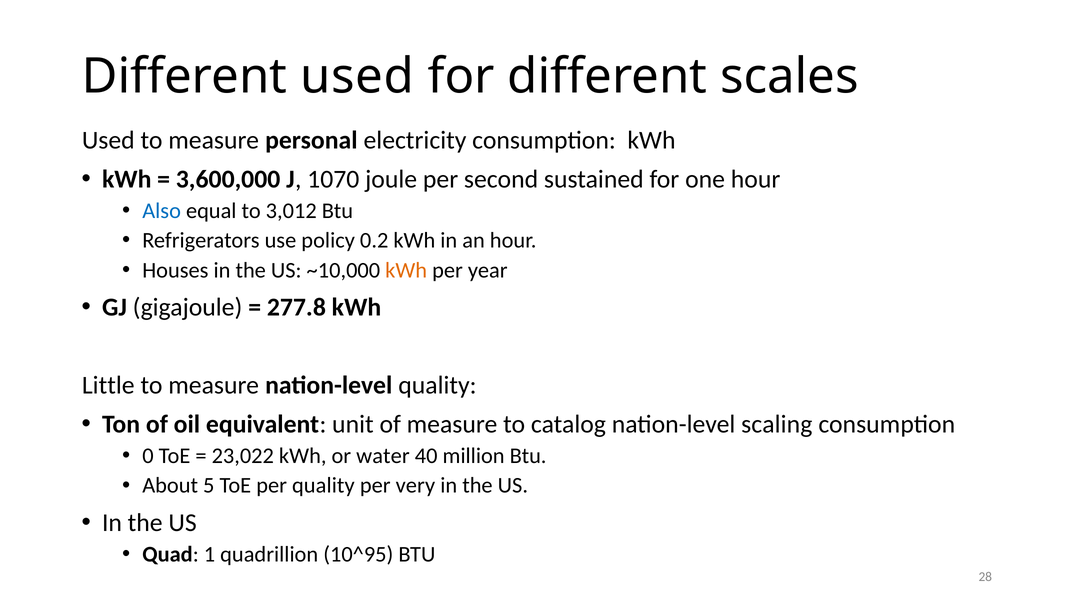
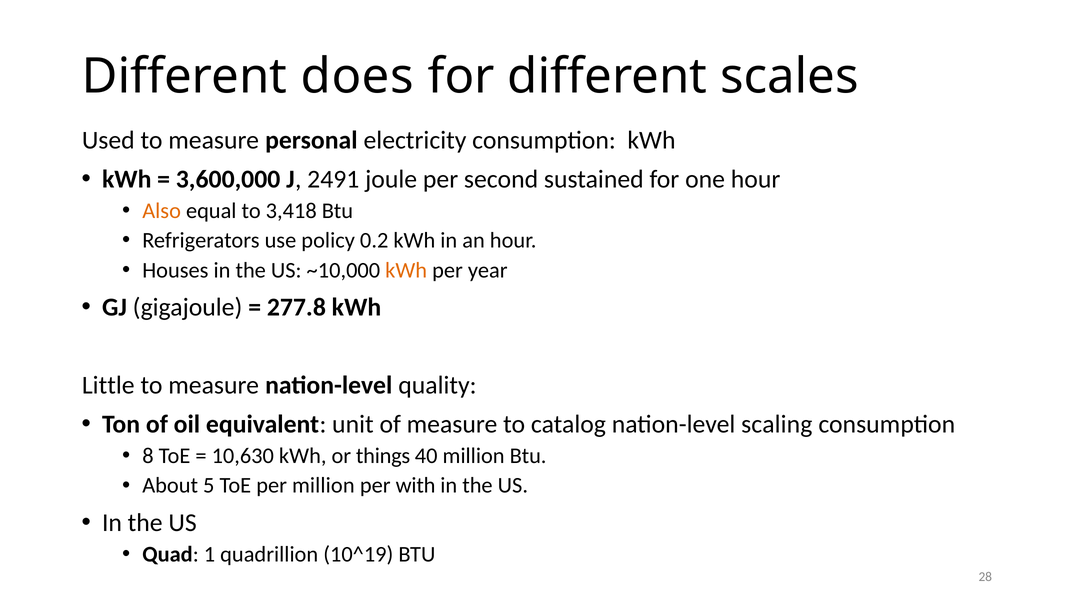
Different used: used -> does (357, 76)
1070: 1070 -> 2491 (333, 179)
Also colour: blue -> orange (162, 211)
3,012: 3,012 -> 3,418 (291, 211)
0: 0 -> 8 (148, 456)
23,022: 23,022 -> 10,630 (243, 456)
water: water -> things (383, 456)
per quality: quality -> million (323, 486)
very: very -> with (416, 486)
10^95: 10^95 -> 10^19 (358, 554)
